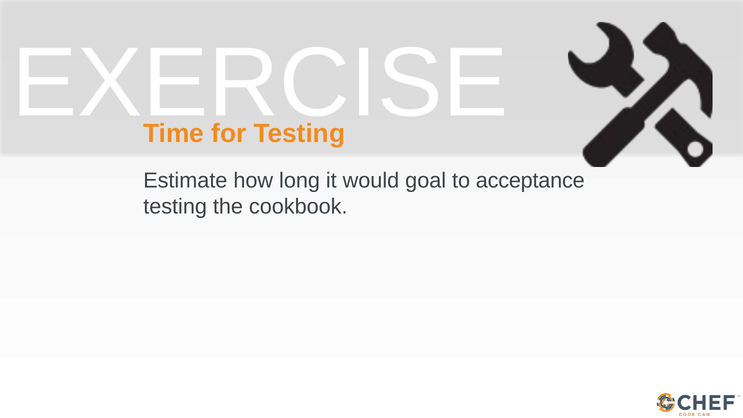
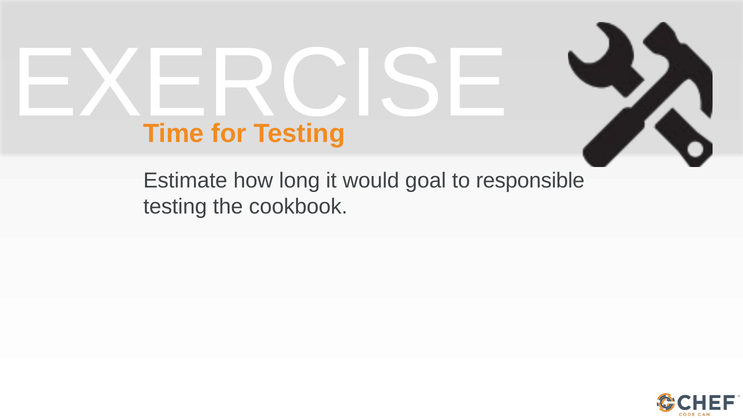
acceptance: acceptance -> responsible (530, 180)
